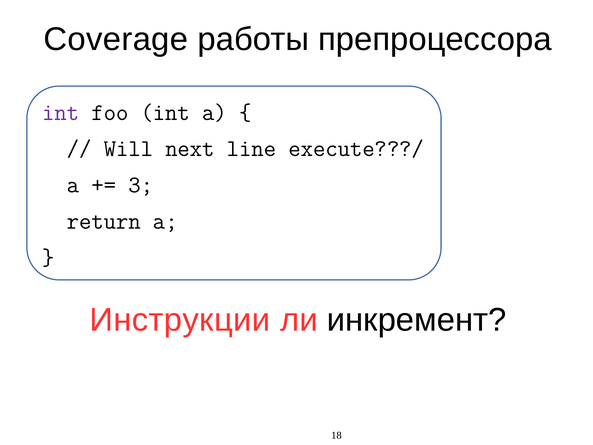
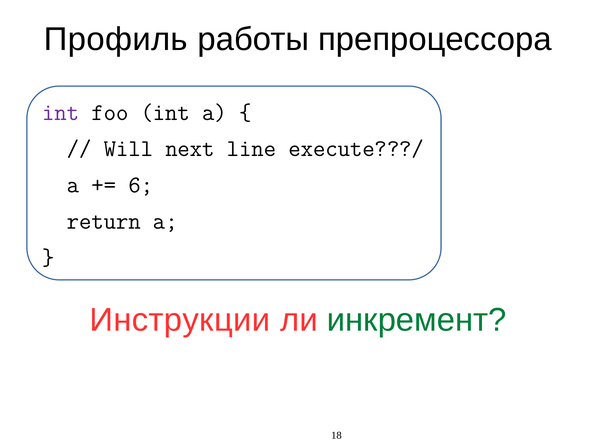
Coverage: Coverage -> Профиль (116, 39)
3: 3 -> 6 (141, 185)
инкремент colour: black -> green (417, 320)
